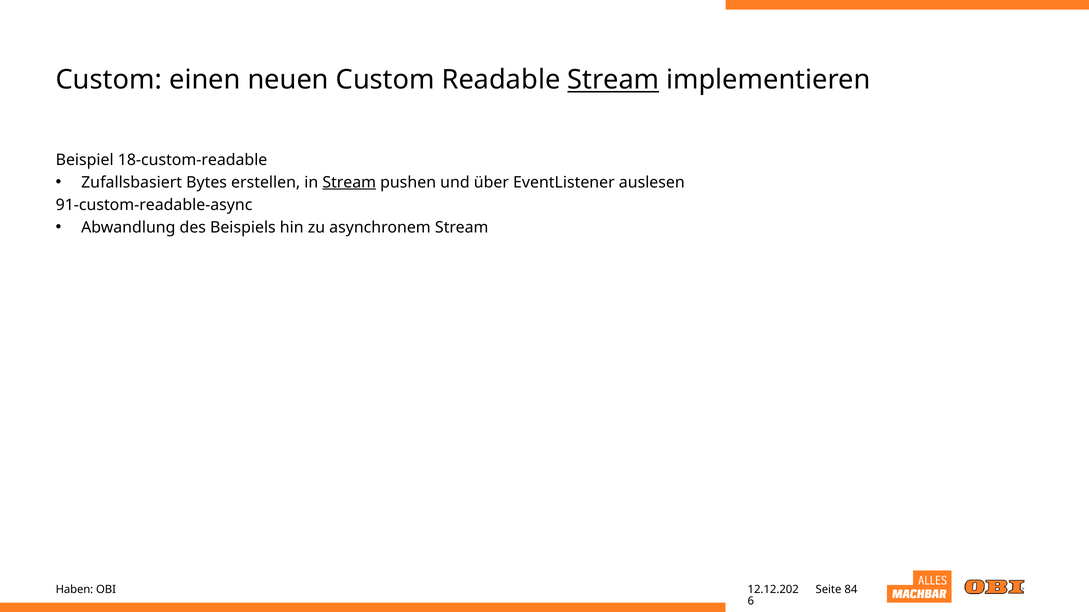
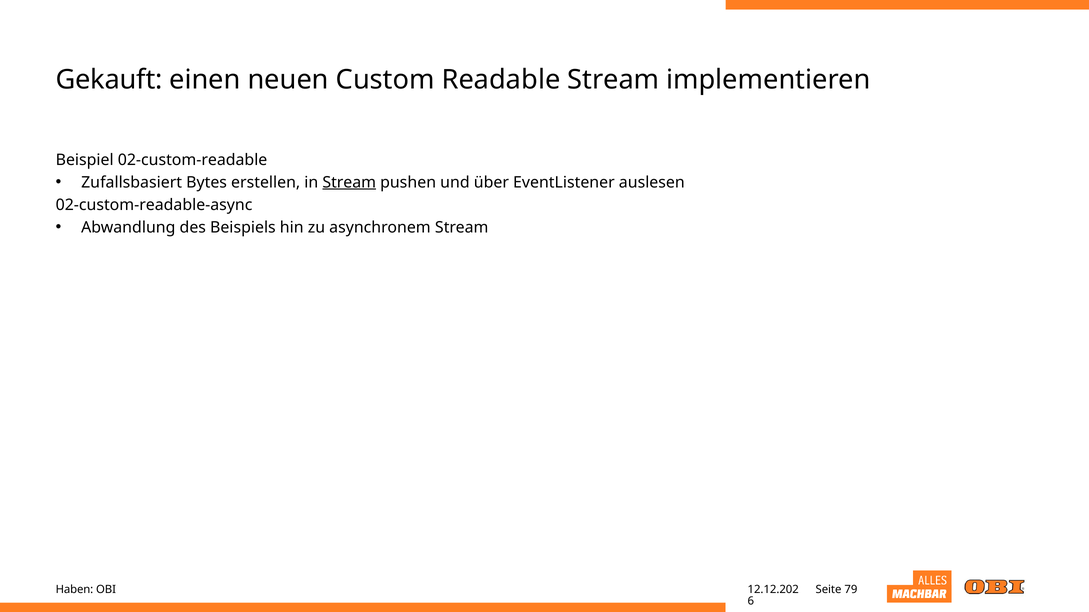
Custom: Custom -> Gekauft (109, 80)
Stream underline: present -> none (613, 80)
18-custom-readable: 18-custom-readable -> 02-custom-readable (193, 160)
91-custom-readable-async: 91-custom-readable-async -> 02-custom-readable-async (154, 205)
84: 84 -> 79 (851, 590)
